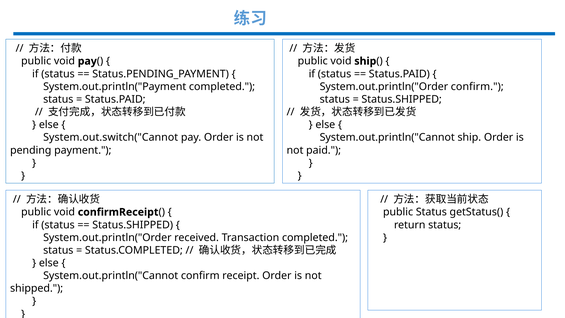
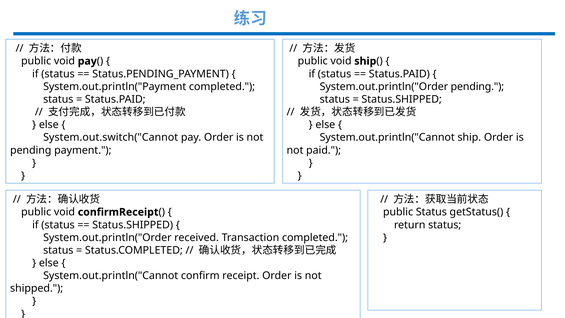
System.out.println("Order confirm: confirm -> pending (477, 87)
